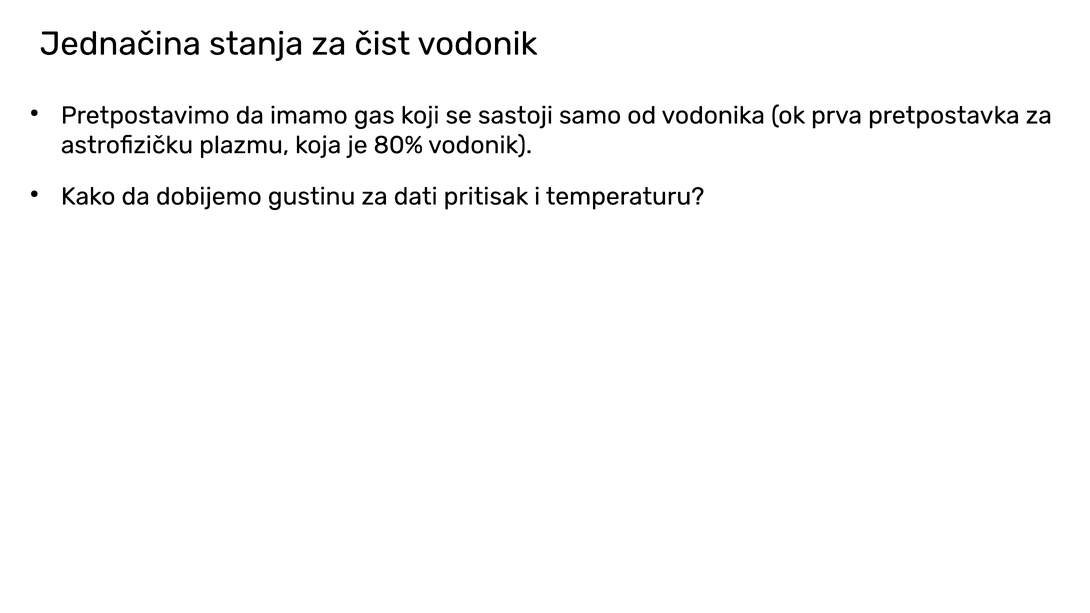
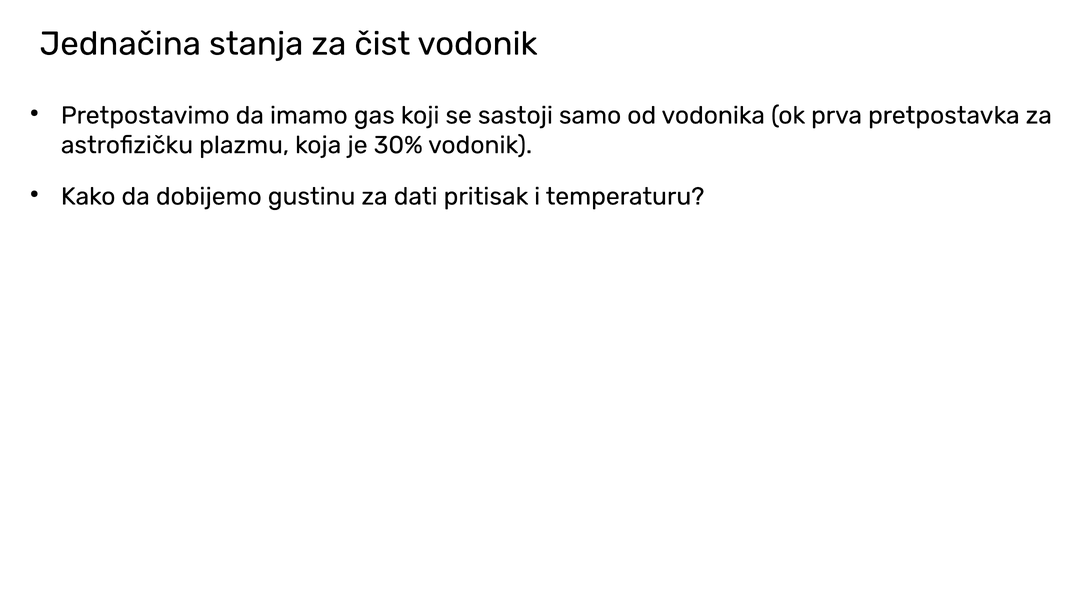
80%: 80% -> 30% (398, 145)
